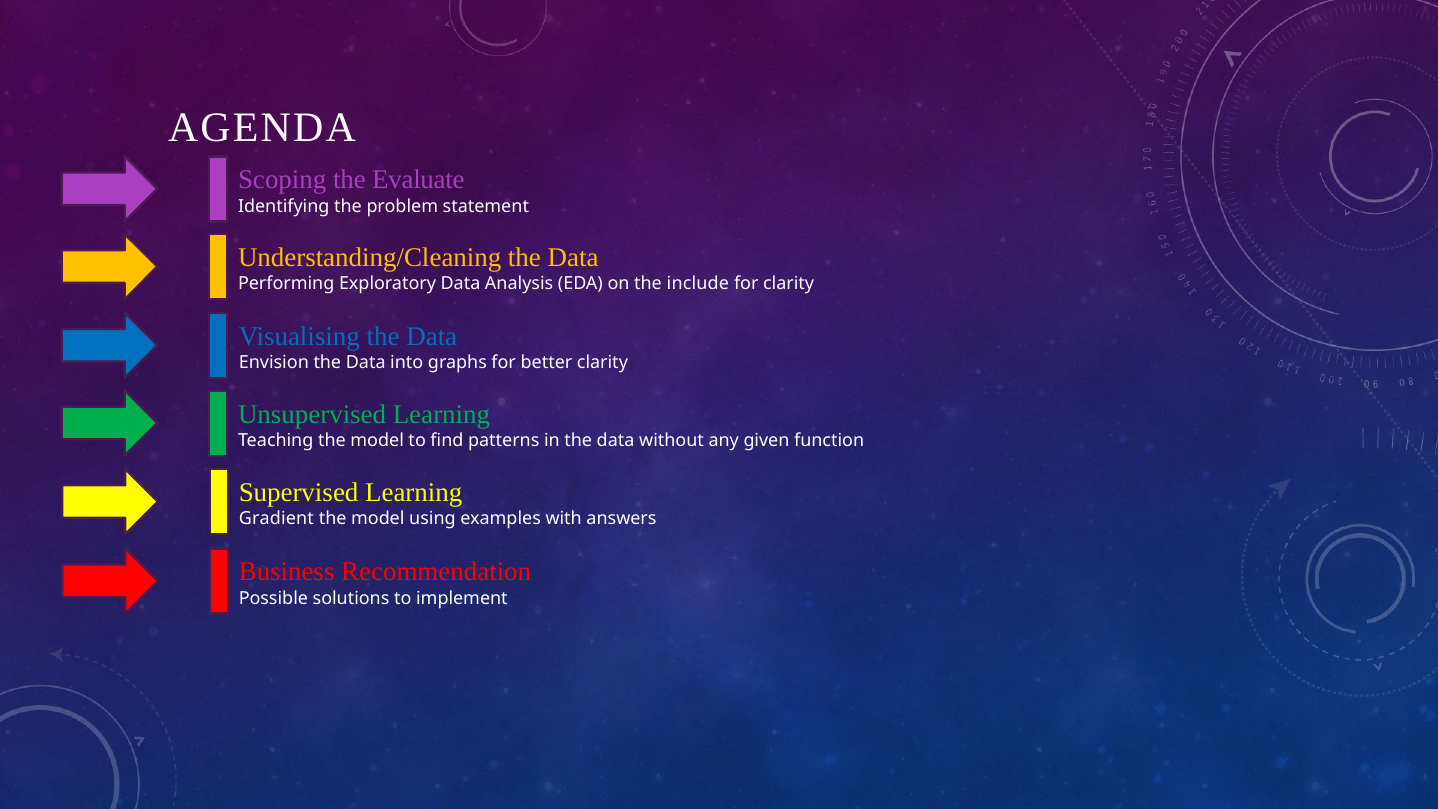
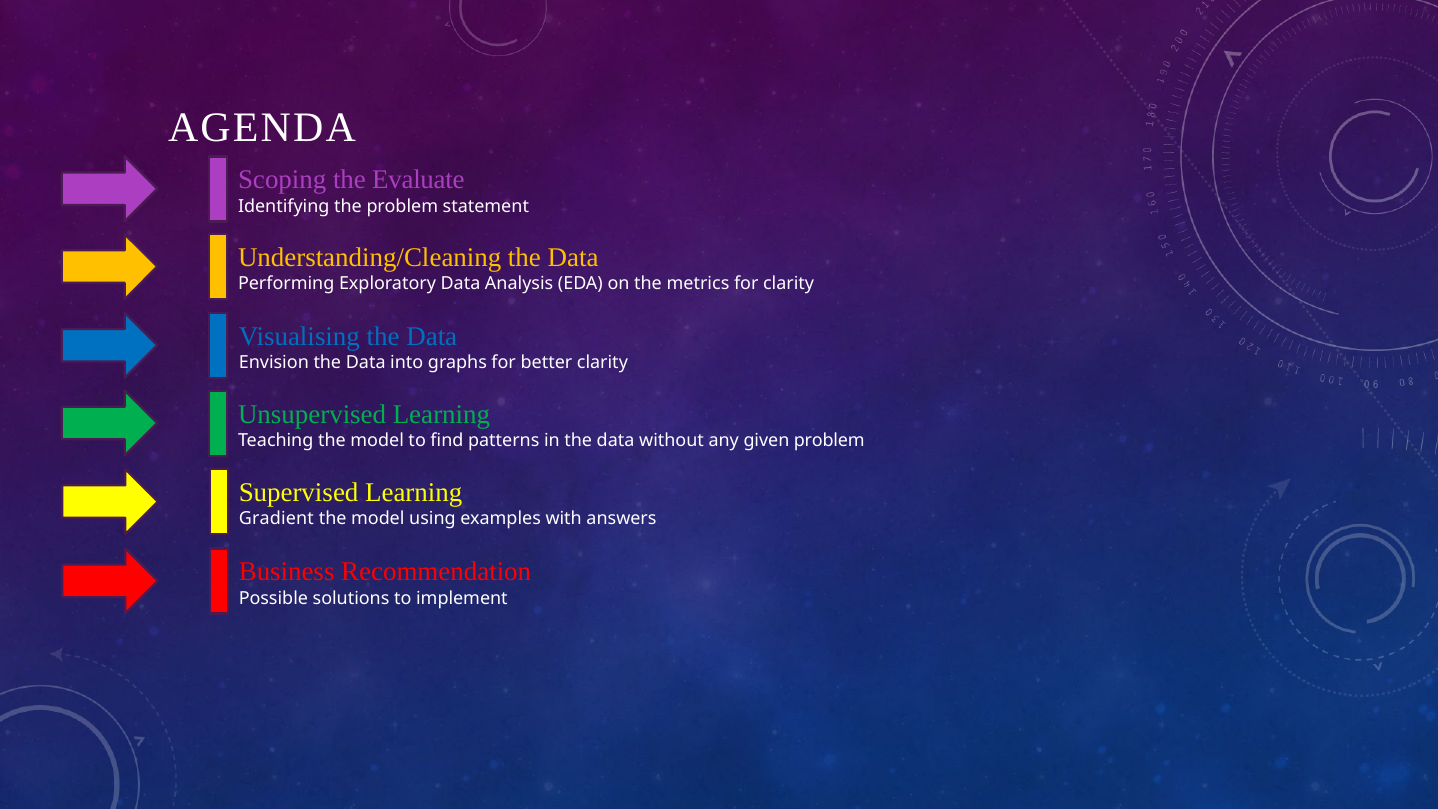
include: include -> metrics (698, 284)
given function: function -> problem (829, 440)
